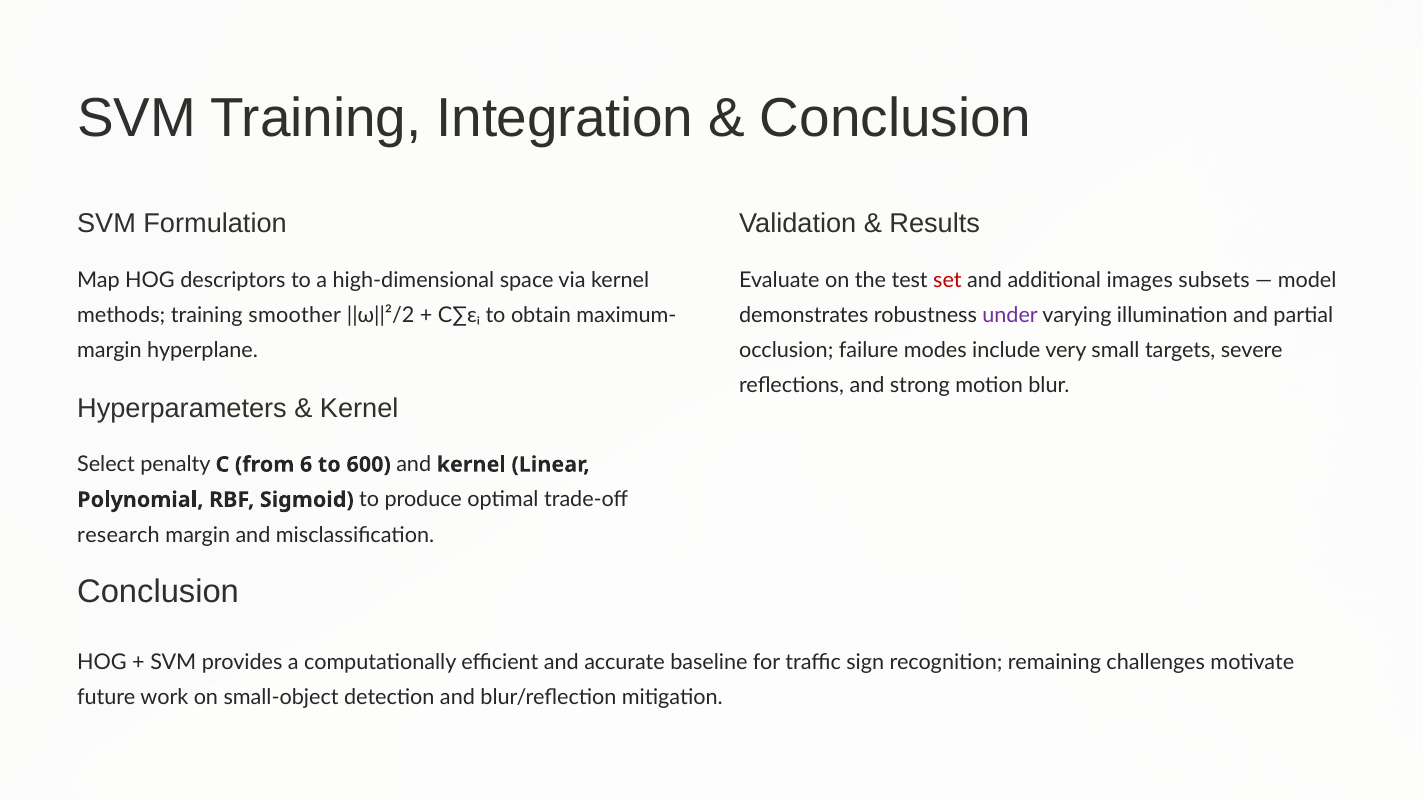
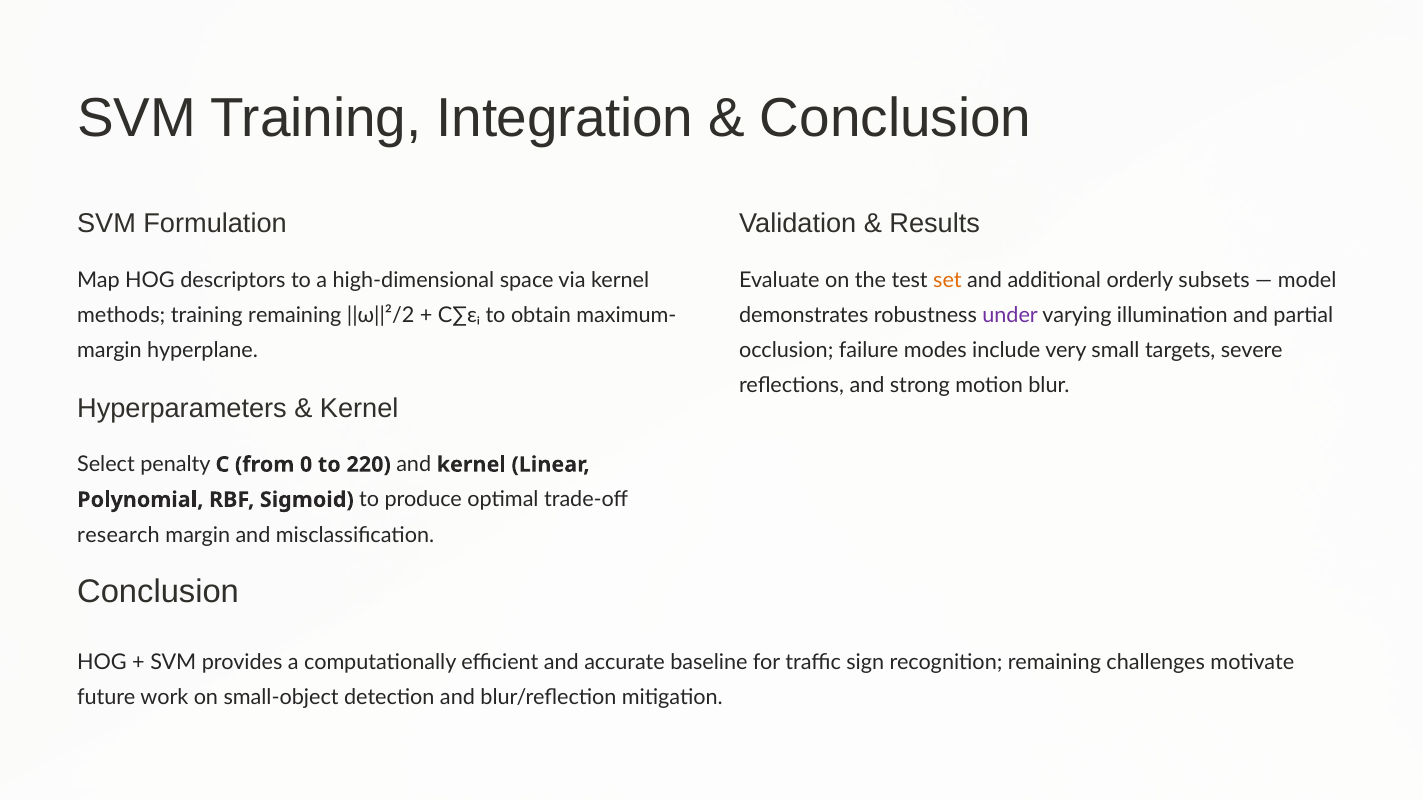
set colour: red -> orange (947, 280)
images: images -> orderly (1140, 280)
training smoother: smoother -> remaining (295, 316)
6: 6 -> 0 (306, 465)
600: 600 -> 220 (369, 465)
